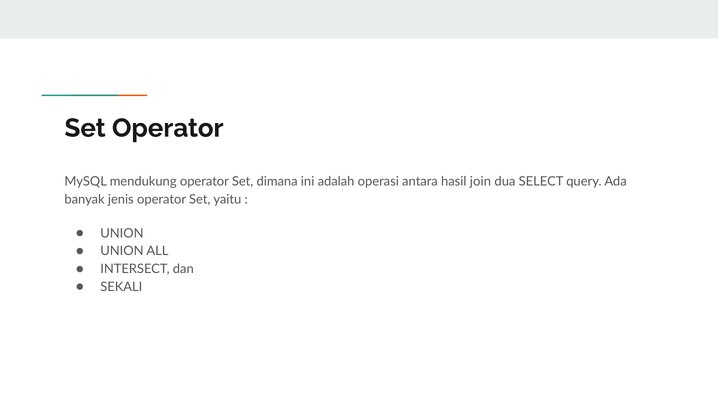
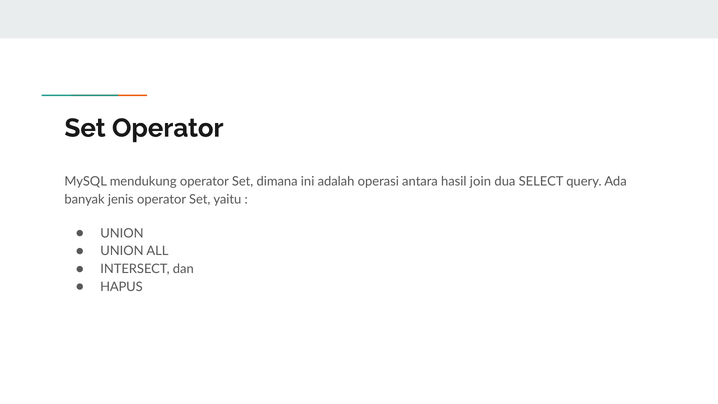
SEKALI: SEKALI -> HAPUS (121, 287)
